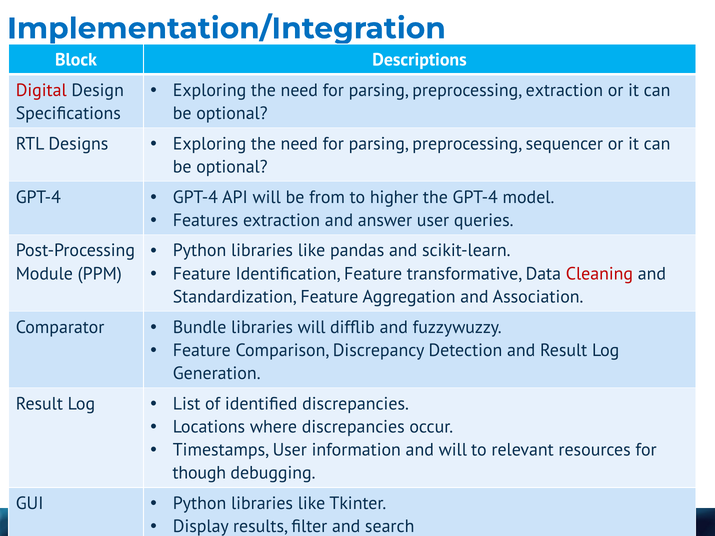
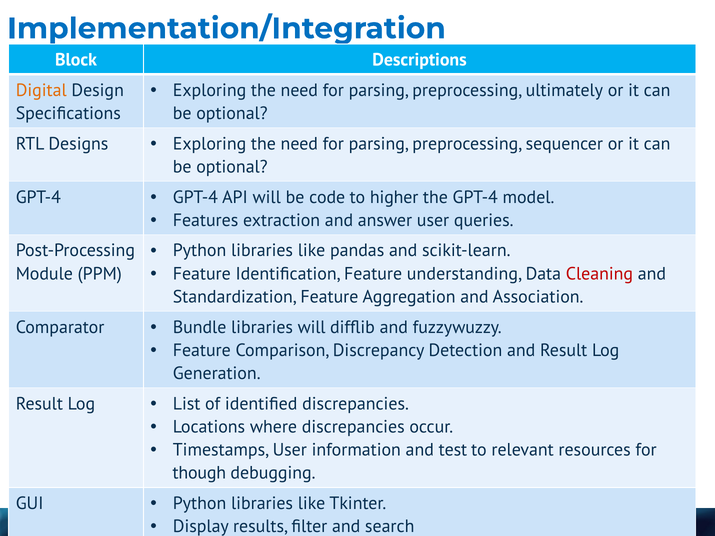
preprocessing extraction: extraction -> ultimately (564, 90)
Digital colour: red -> orange (41, 90)
from: from -> code (327, 197)
transformative: transformative -> understanding (465, 274)
and will: will -> test (453, 450)
